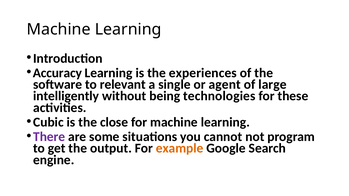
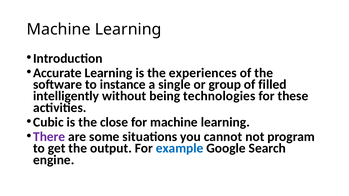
Accuracy: Accuracy -> Accurate (57, 73)
relevant: relevant -> instance (123, 85)
agent: agent -> group (225, 85)
large: large -> filled (273, 85)
example colour: orange -> blue (180, 149)
